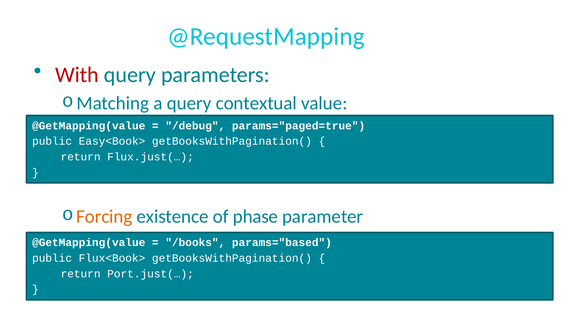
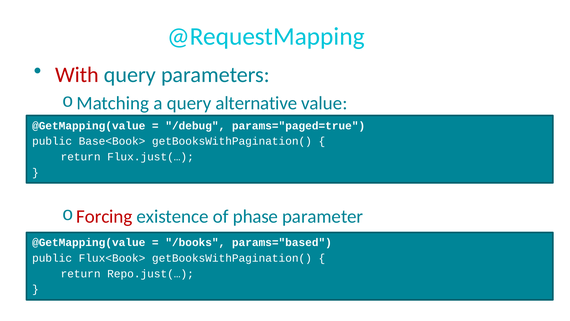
contextual: contextual -> alternative (256, 103)
Easy<Book>: Easy<Book> -> Base<Book> (112, 141)
Forcing colour: orange -> red (104, 216)
Port.just(…: Port.just(… -> Repo.just(… (151, 273)
